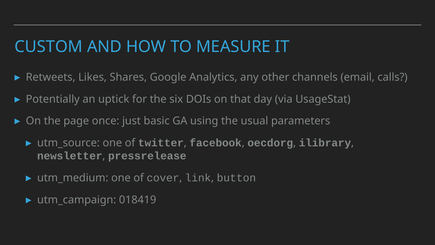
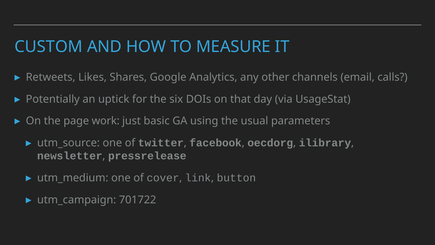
once: once -> work (106, 121)
018419: 018419 -> 701722 (138, 200)
